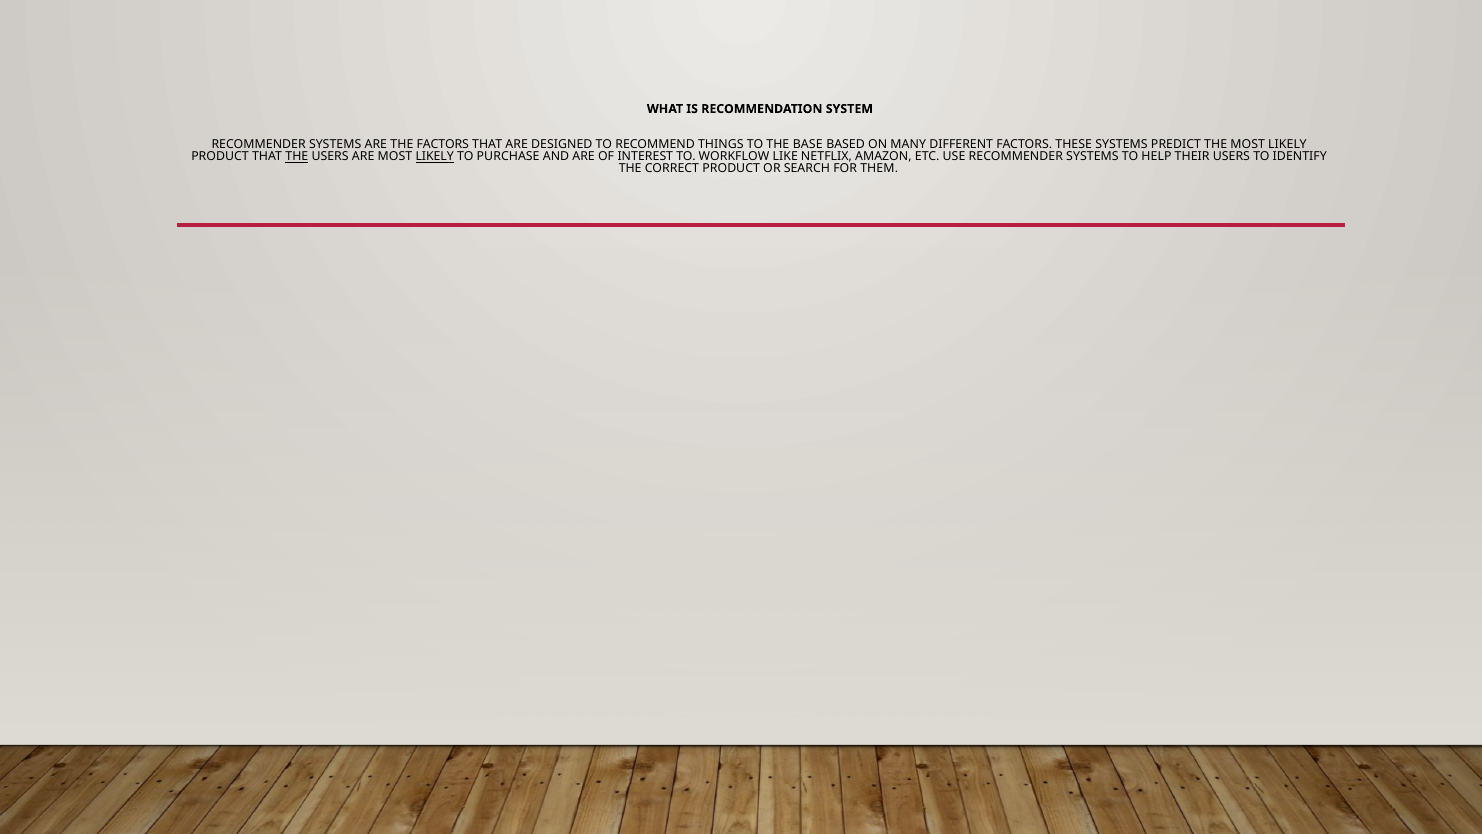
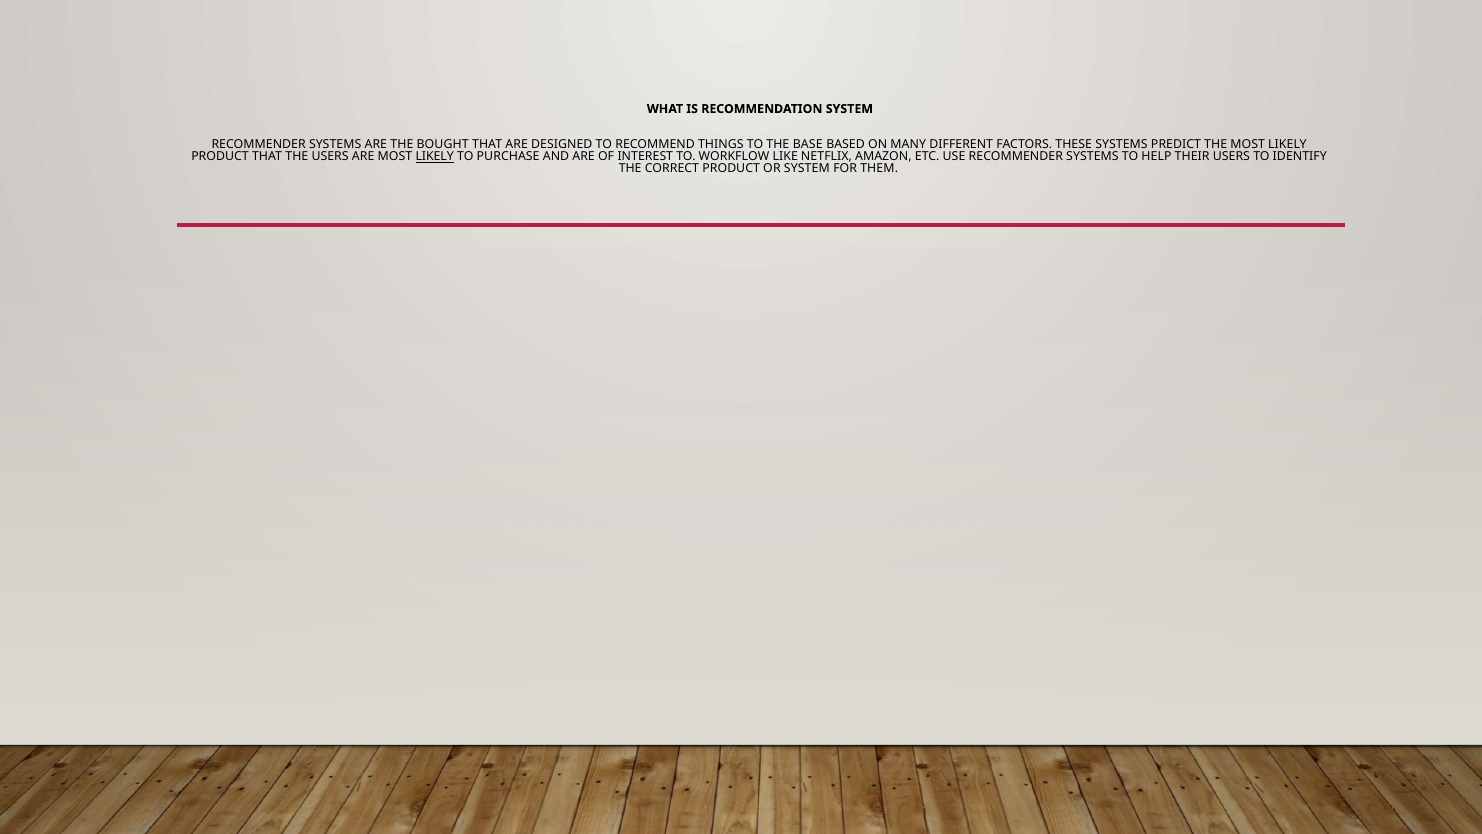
THE FACTORS: FACTORS -> BOUGHT (443, 145)
THE underline: present -> none (297, 157)
OR SEARCH: SEARCH -> SYSTEM (807, 169)
